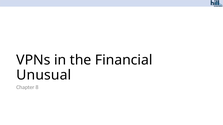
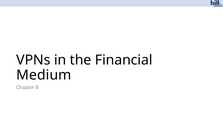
Unusual: Unusual -> Medium (44, 75)
